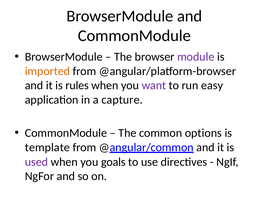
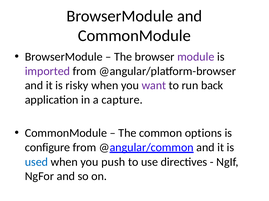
imported colour: orange -> purple (47, 71)
rules: rules -> risky (77, 86)
easy: easy -> back (212, 86)
template: template -> configure (47, 148)
used colour: purple -> blue (36, 162)
goals: goals -> push (113, 162)
